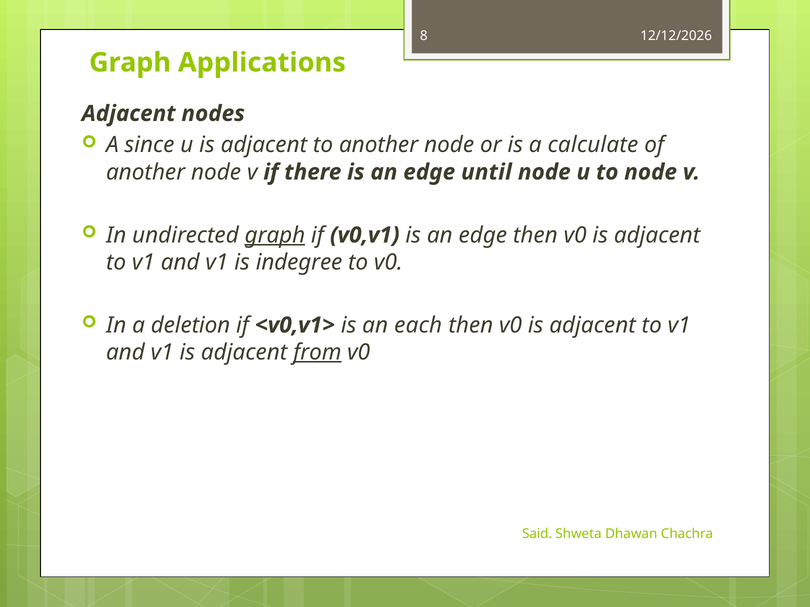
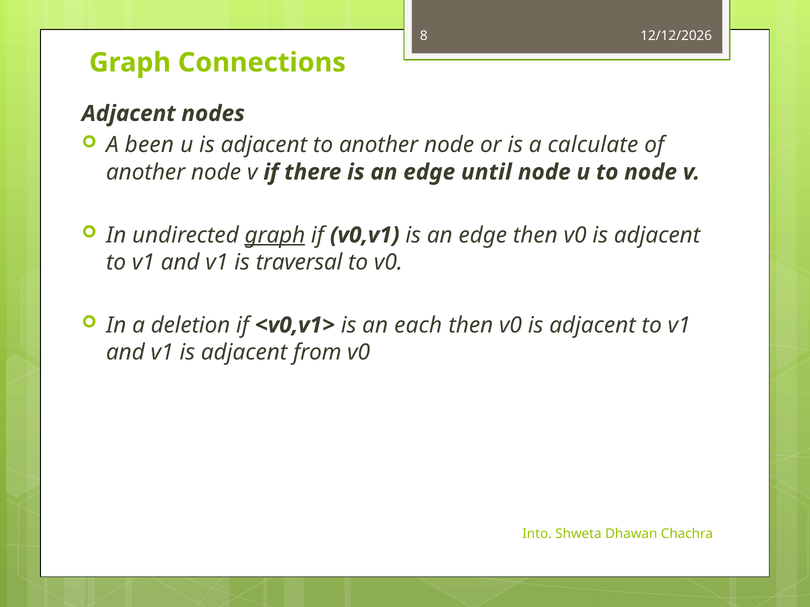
Applications: Applications -> Connections (262, 63)
since: since -> been (149, 145)
indegree: indegree -> traversal (299, 262)
from underline: present -> none (317, 352)
Said: Said -> Into (537, 534)
